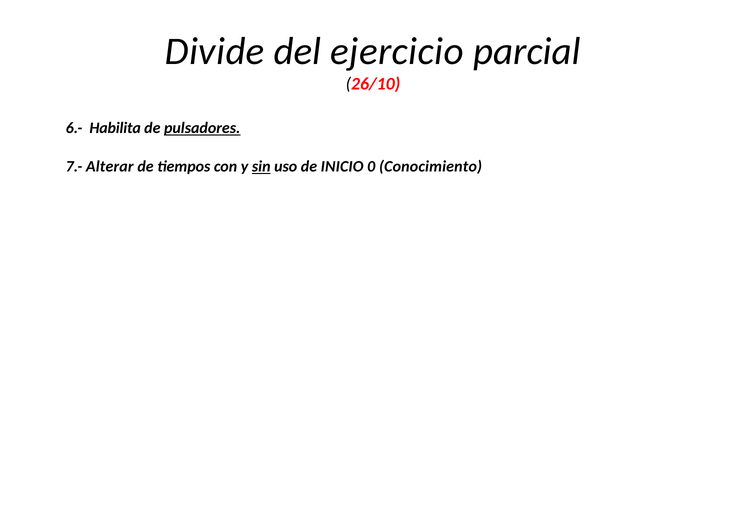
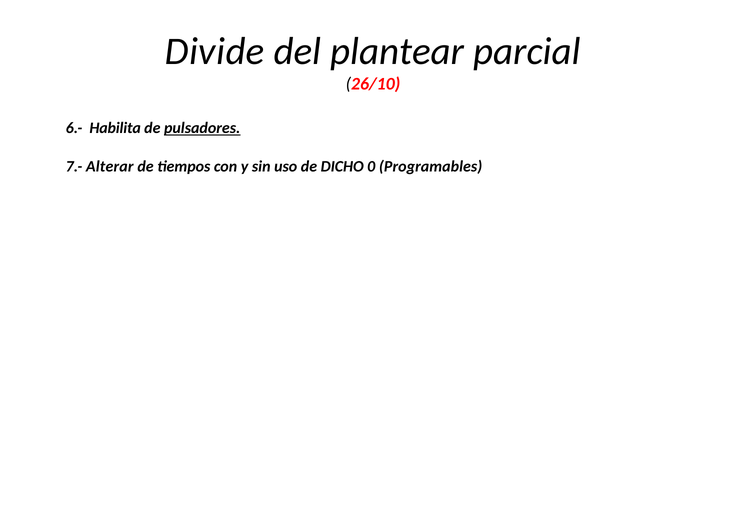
ejercicio: ejercicio -> plantear (397, 51)
sin underline: present -> none (261, 167)
INICIO: INICIO -> DICHO (342, 167)
Conocimiento: Conocimiento -> Programables (431, 167)
